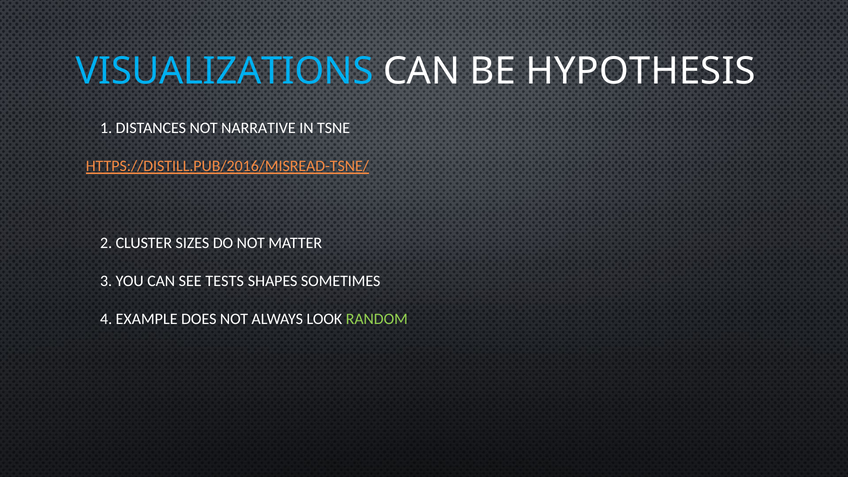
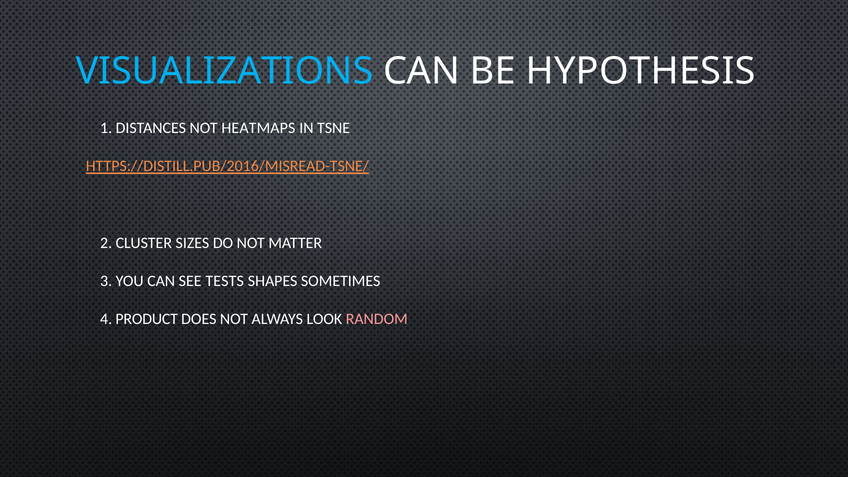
NARRATIVE: NARRATIVE -> HEATMAPS (258, 128)
EXAMPLE: EXAMPLE -> PRODUCT (147, 319)
RANDOM colour: light green -> pink (377, 319)
